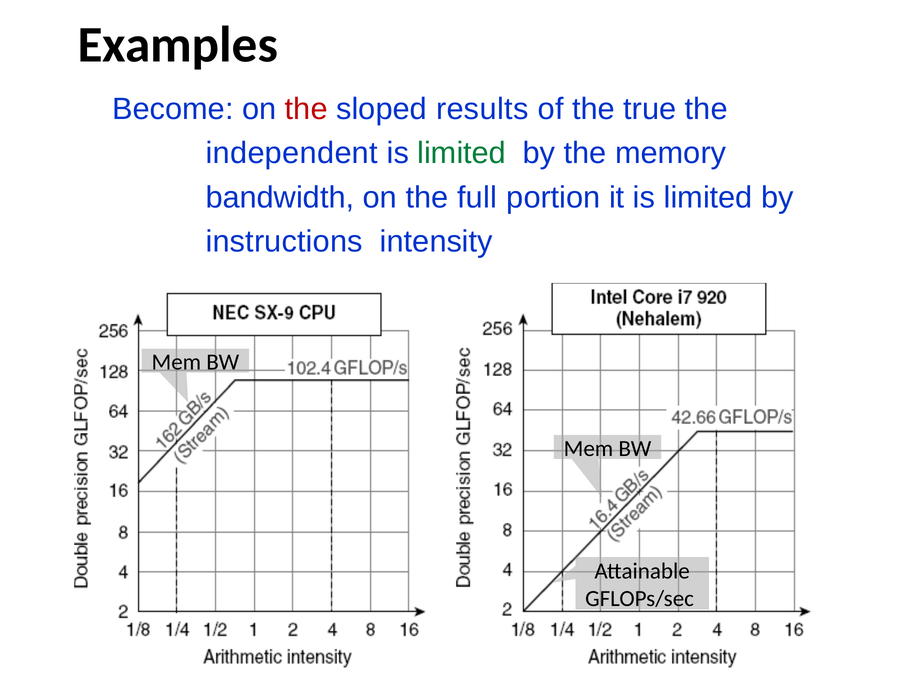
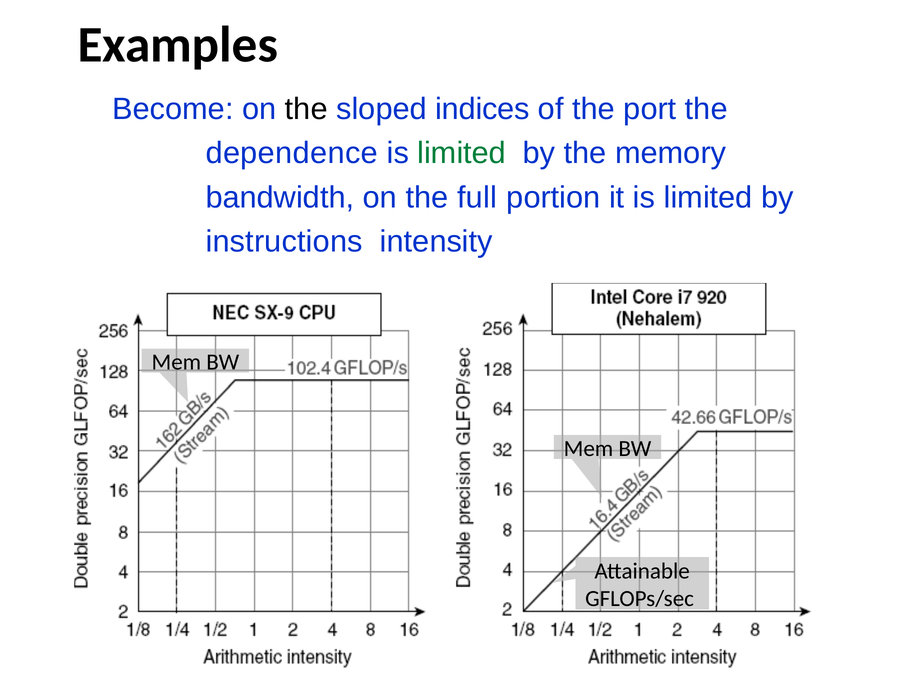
the colour: red -> black (306, 109)
results: results -> indices (483, 109)
true: true -> port (650, 109)
independent: independent -> dependence (292, 153)
